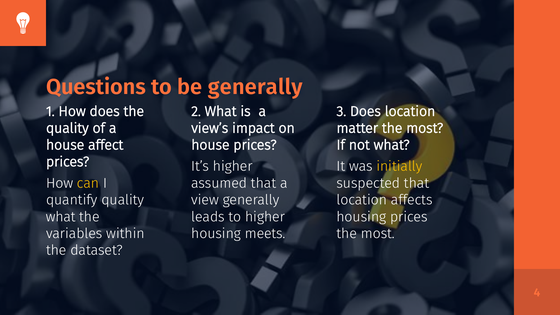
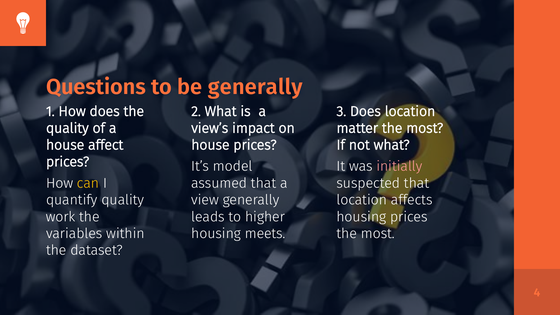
It’s higher: higher -> model (233, 166)
initially colour: yellow -> pink (399, 166)
what: what -> work (61, 217)
